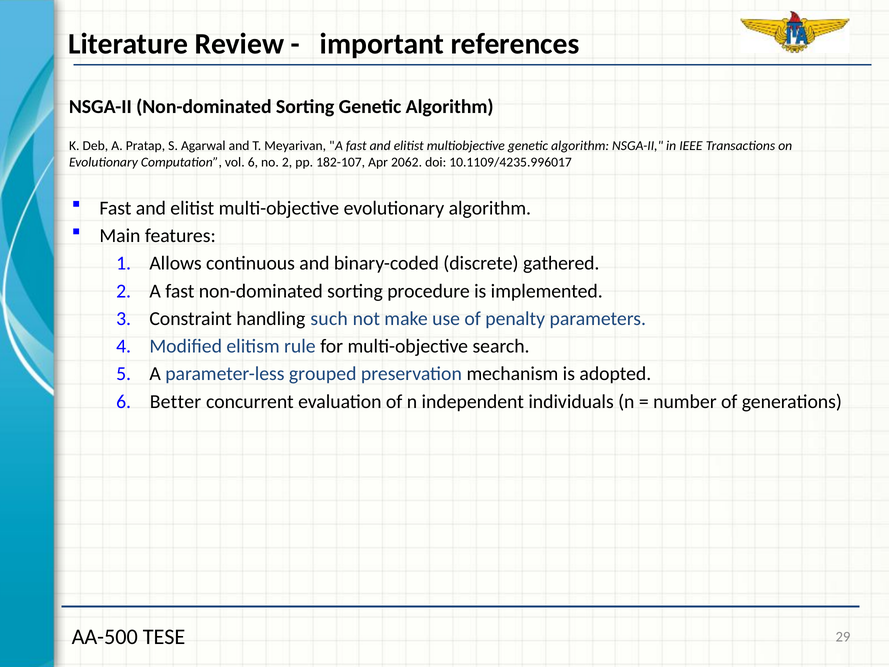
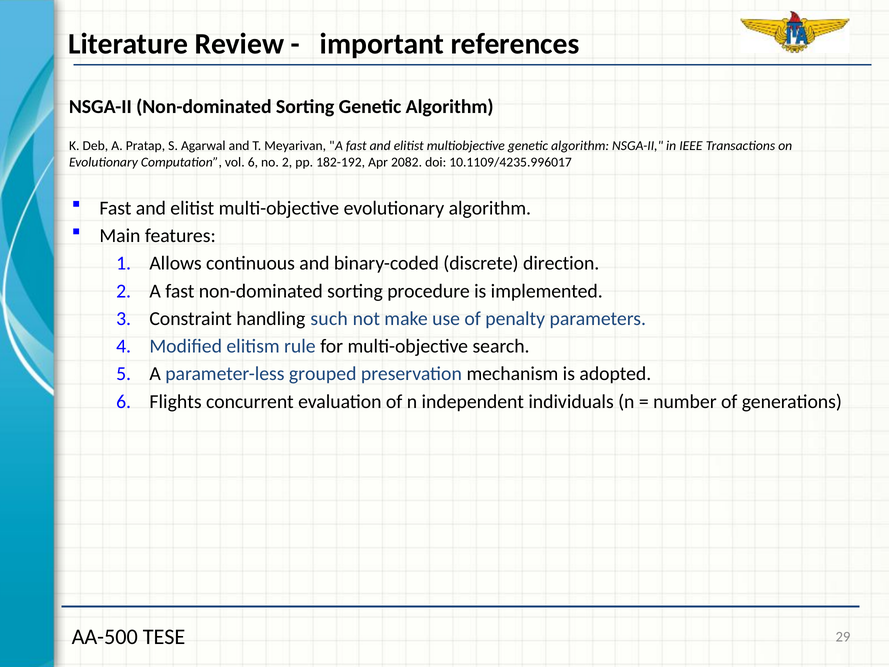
182-107: 182-107 -> 182-192 (341, 162)
2062: 2062 -> 2082 (407, 162)
gathered: gathered -> direction (561, 263)
Better: Better -> Flights (176, 401)
